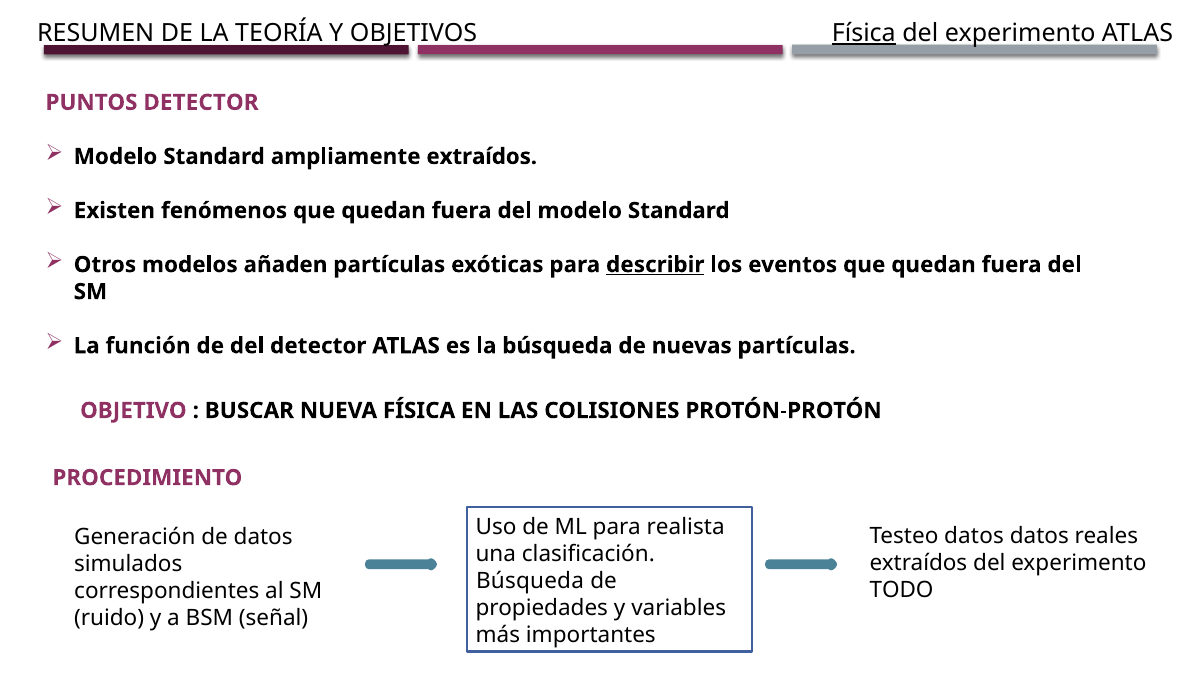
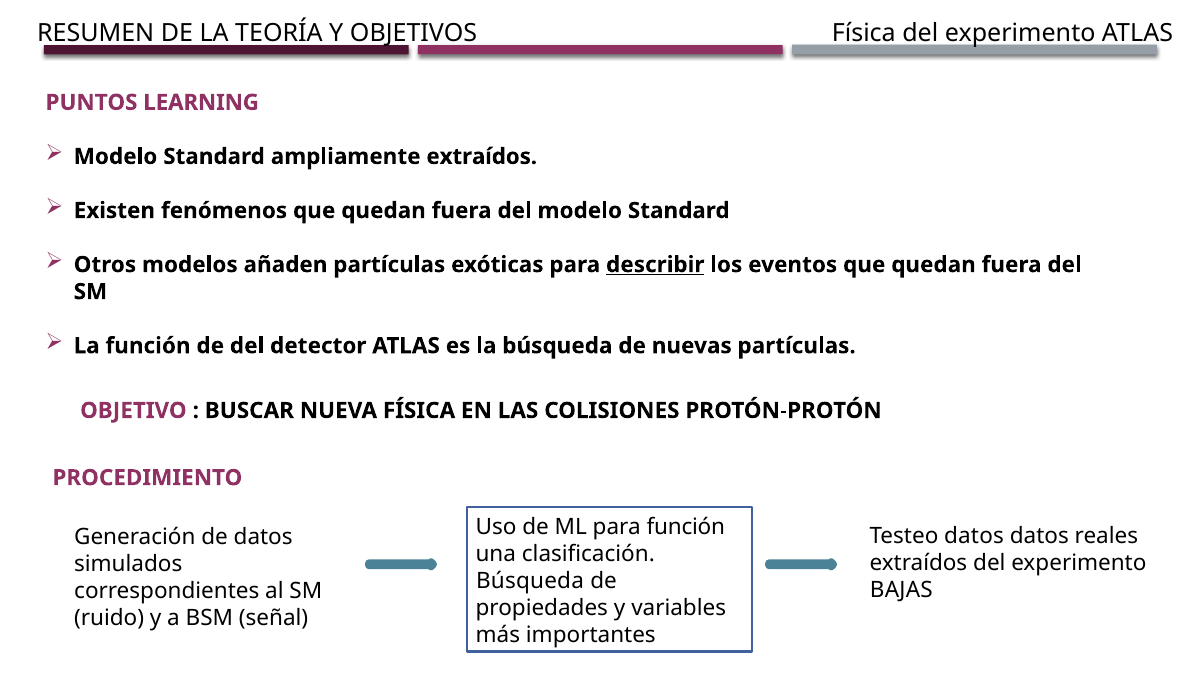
Física underline: present -> none (864, 33)
PUNTOS DETECTOR: DETECTOR -> LEARNING (201, 102)
para realista: realista -> función (686, 527)
TODO: TODO -> BAJAS (901, 590)
